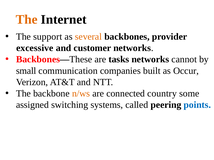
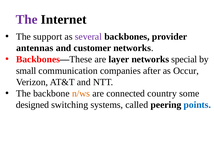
The colour: orange -> purple (27, 20)
several colour: orange -> purple (88, 37)
excessive: excessive -> antennas (35, 48)
tasks: tasks -> layer (119, 60)
cannot: cannot -> special (184, 60)
built: built -> after (152, 71)
assigned: assigned -> designed (32, 105)
